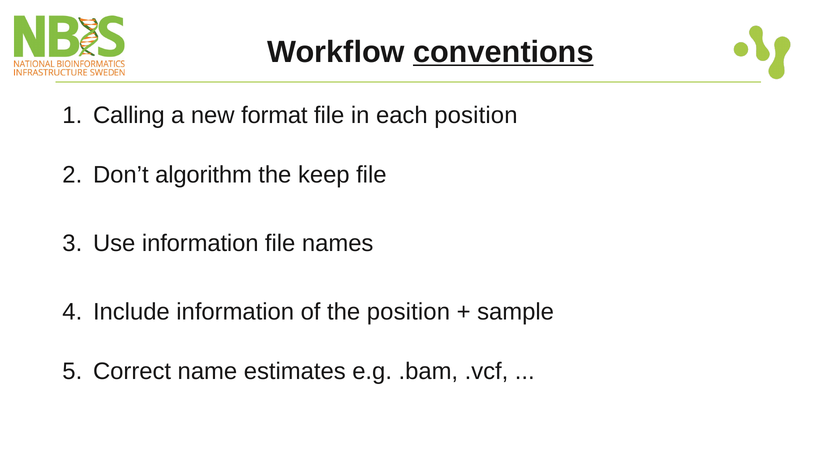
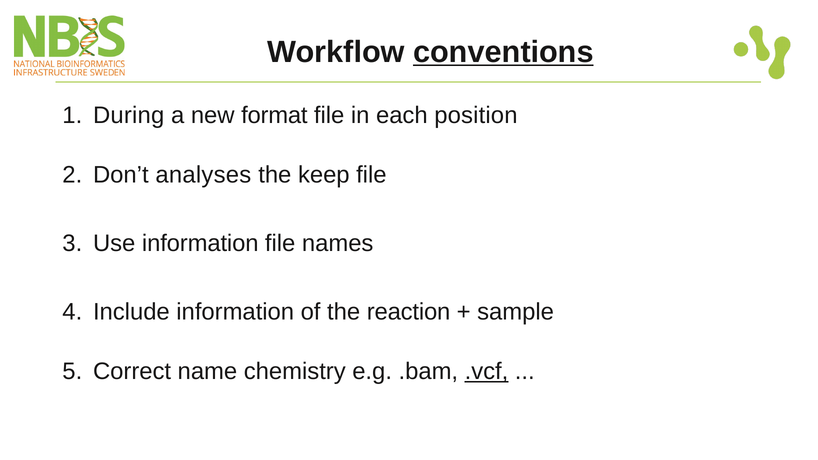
Calling: Calling -> During (129, 116)
algorithm: algorithm -> analyses (203, 175)
the position: position -> reaction (409, 312)
estimates: estimates -> chemistry (295, 372)
.vcf underline: none -> present (486, 372)
